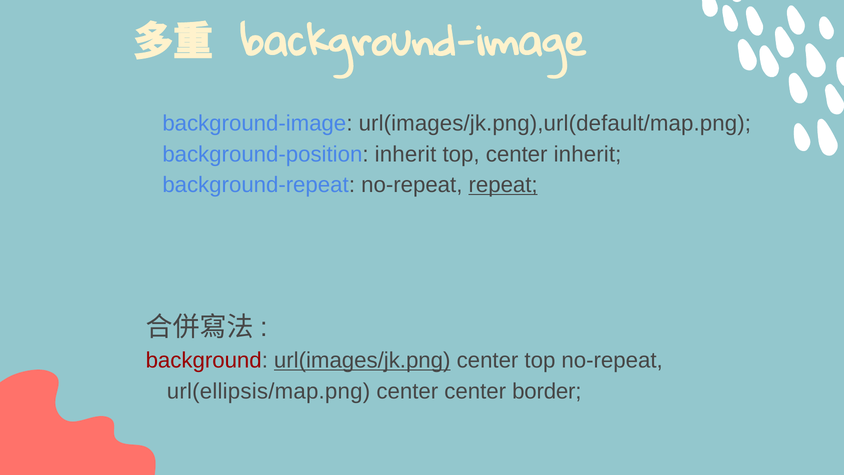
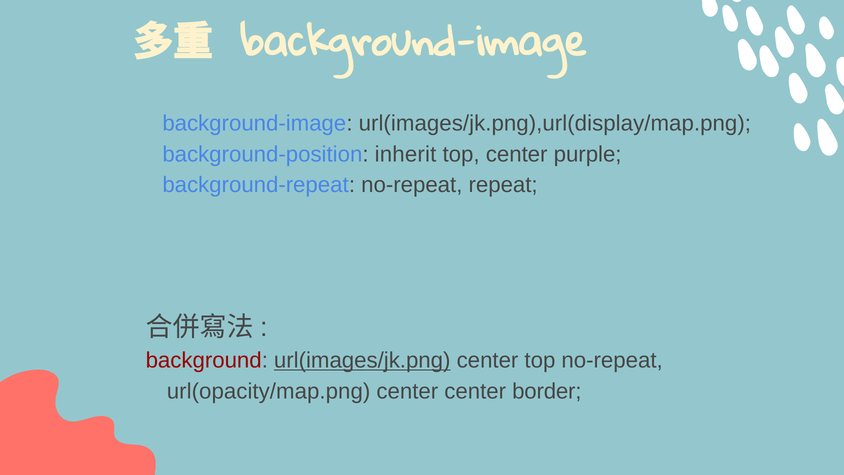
url(images/jk.png),url(default/map.png: url(images/jk.png),url(default/map.png -> url(images/jk.png),url(display/map.png (555, 123)
center inherit: inherit -> purple (588, 154)
repeat underline: present -> none (503, 185)
url(ellipsis/map.png: url(ellipsis/map.png -> url(opacity/map.png (269, 391)
